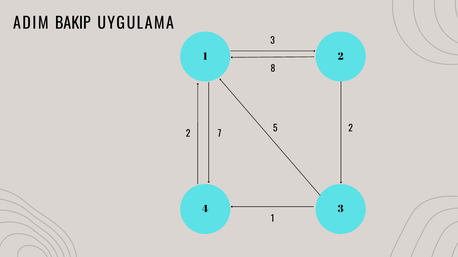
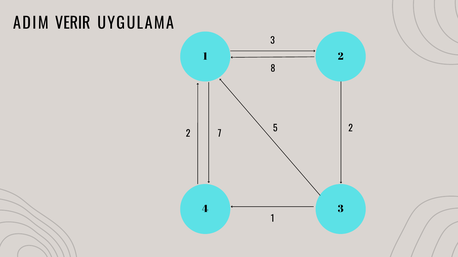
BAKIP: BAKIP -> VERIR (73, 24)
